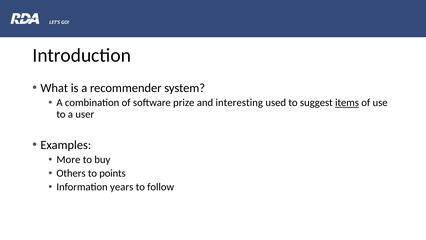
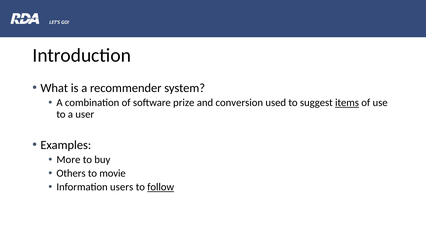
interesting: interesting -> conversion (239, 103)
points: points -> movie (113, 173)
years: years -> users (122, 187)
follow underline: none -> present (161, 187)
